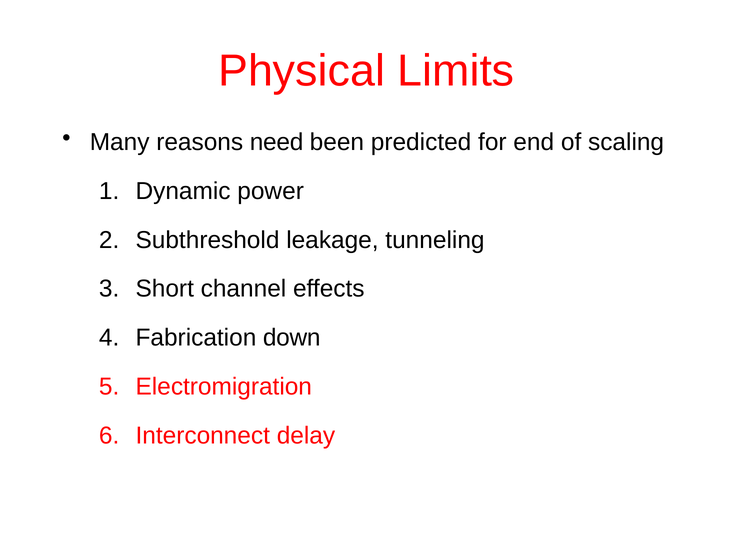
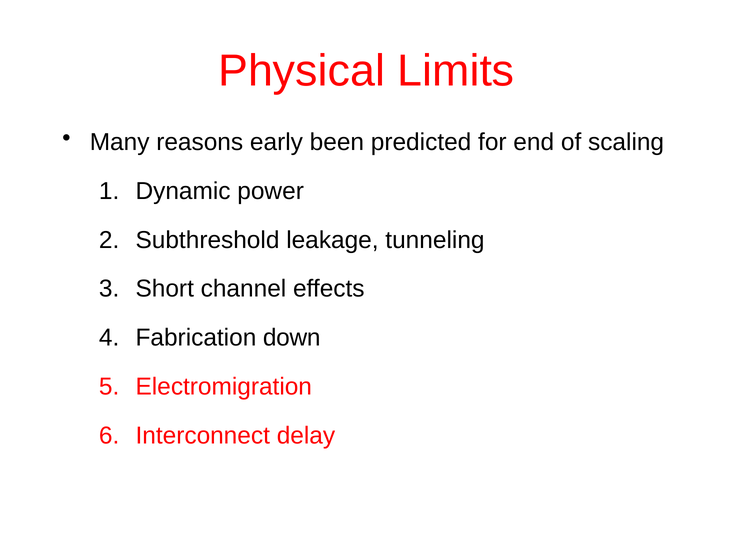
need: need -> early (276, 142)
